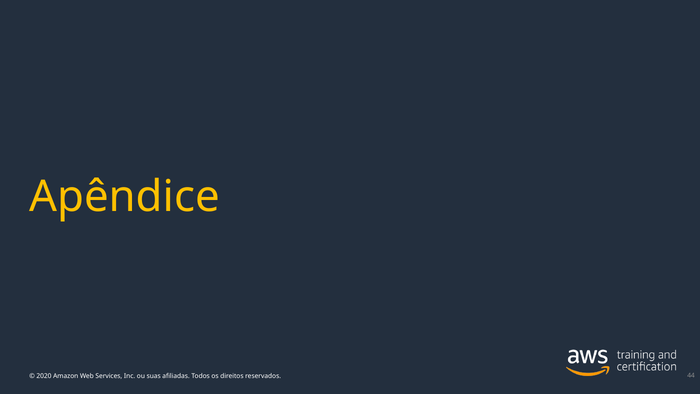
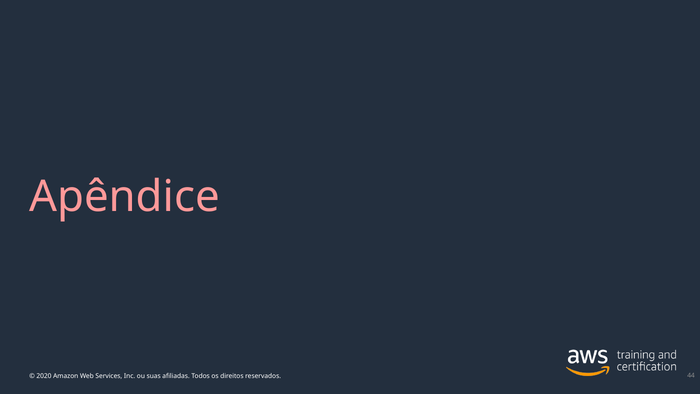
Apêndice colour: yellow -> pink (125, 197)
